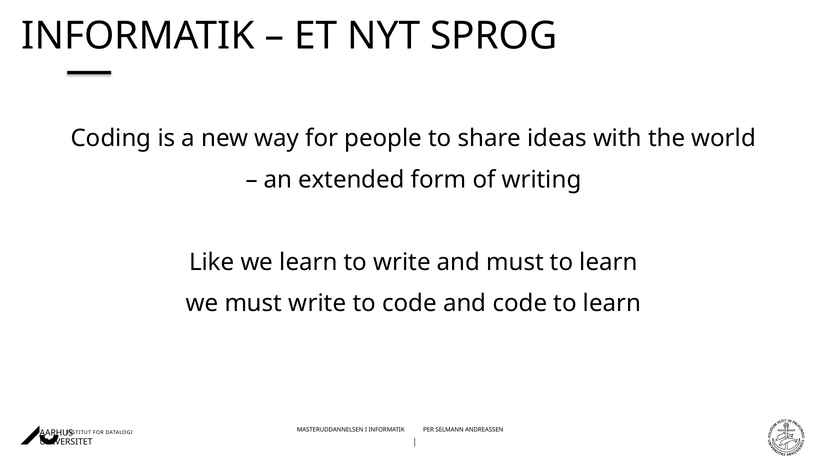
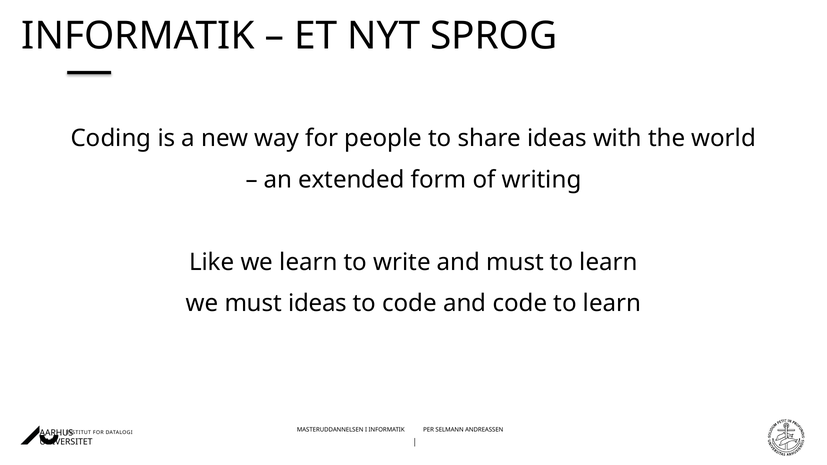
must write: write -> ideas (318, 304)
